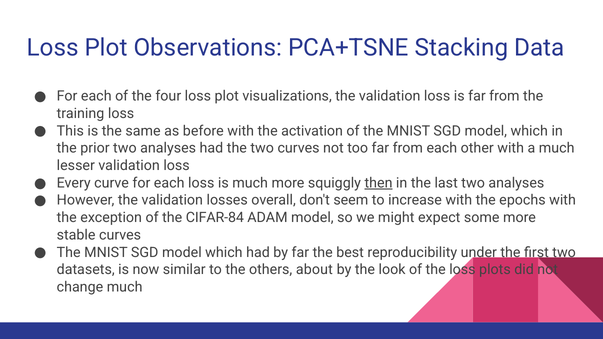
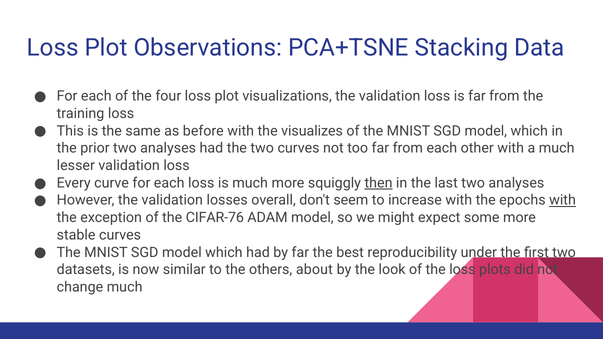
activation: activation -> visualizes (312, 131)
with underline: none -> present (563, 200)
CIFAR-84: CIFAR-84 -> CIFAR-76 (215, 218)
